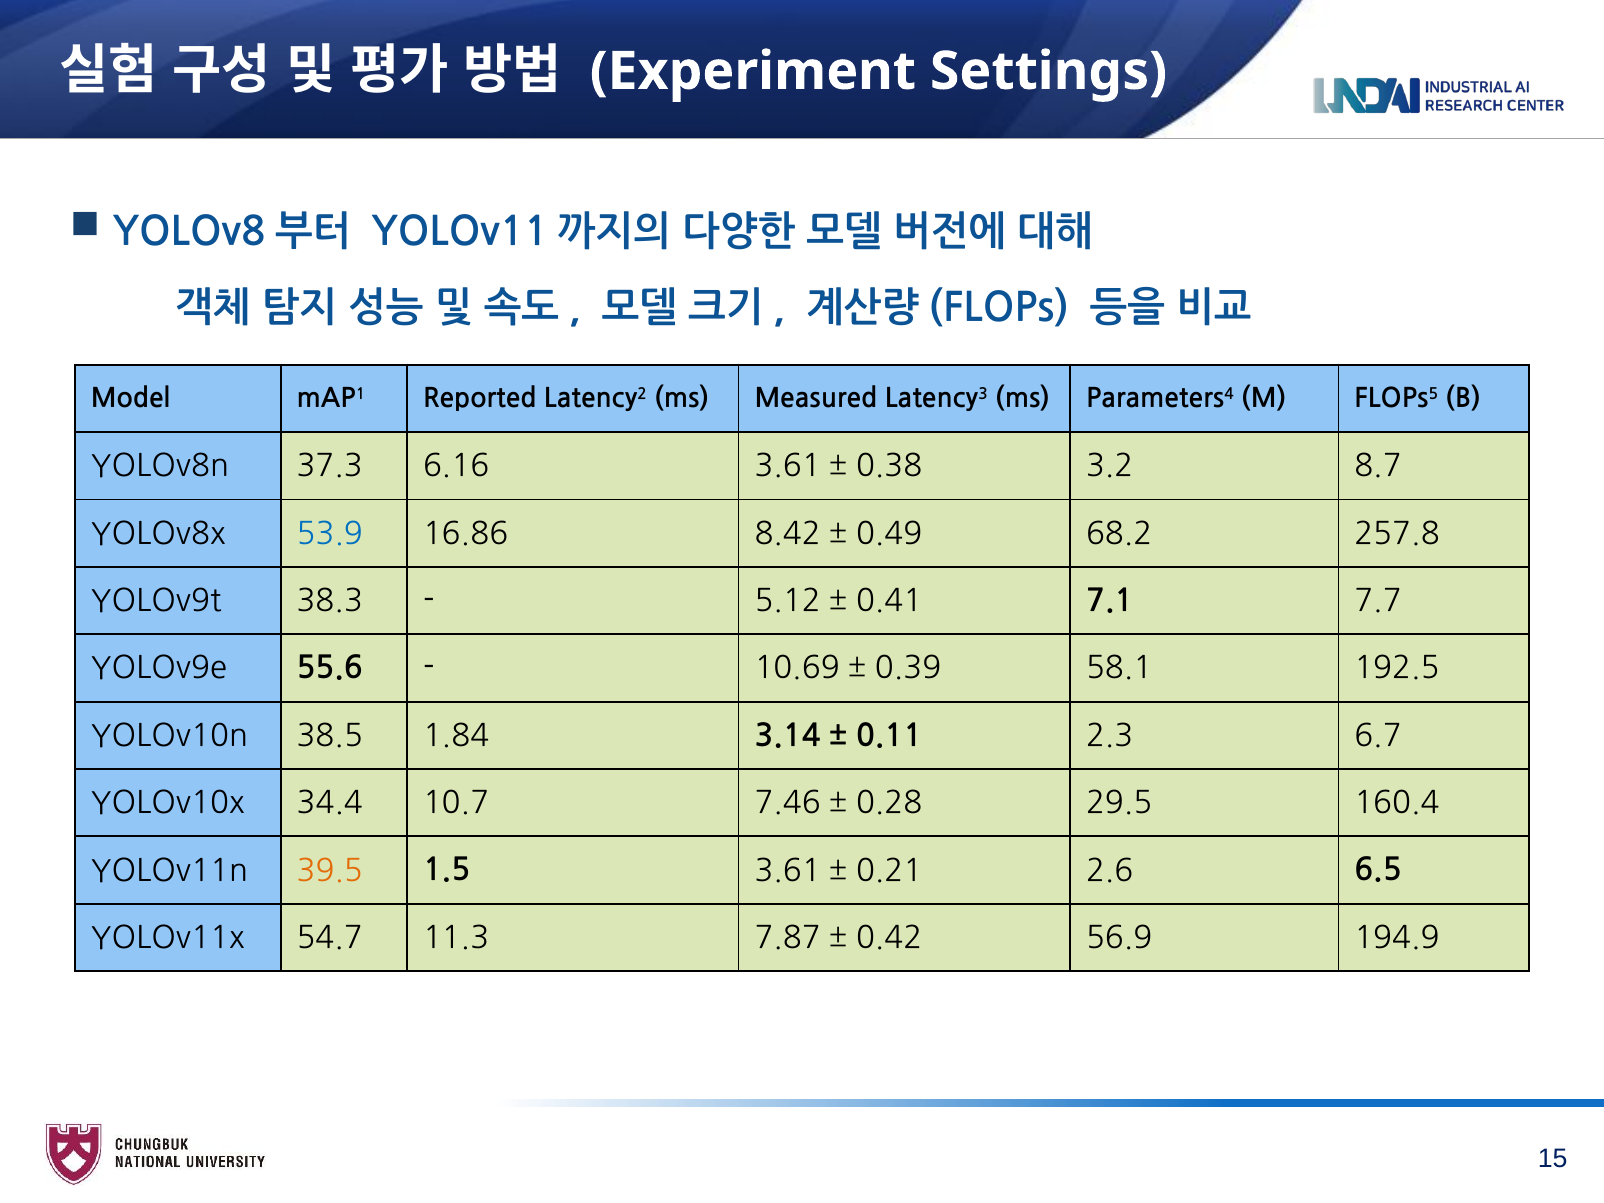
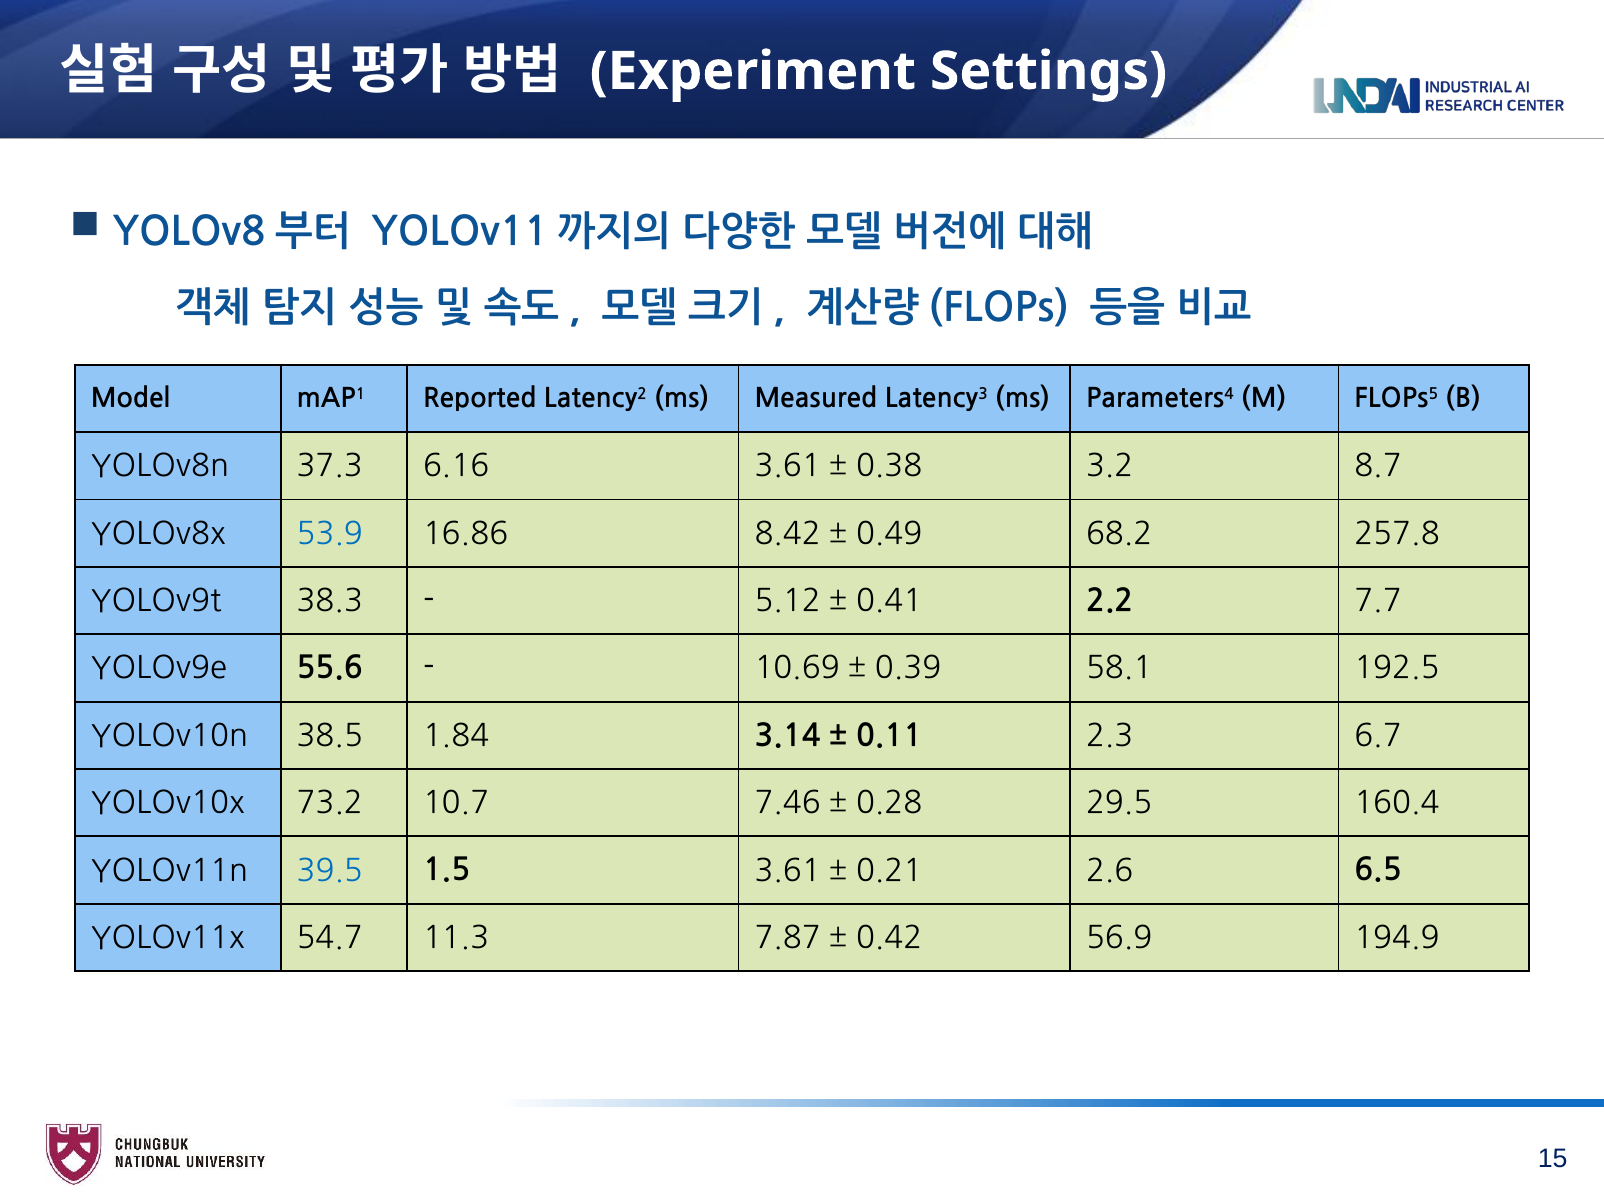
7.1: 7.1 -> 2.2 (1110, 601)
34.4: 34.4 -> 73.2 (330, 803)
39.5 colour: orange -> blue (330, 871)
